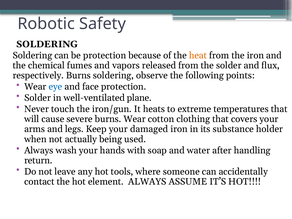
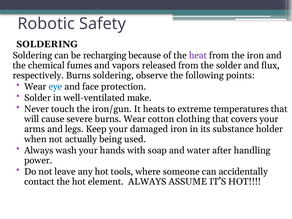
be protection: protection -> recharging (105, 55)
heat colour: orange -> purple (198, 55)
plane: plane -> make (139, 98)
return: return -> power (38, 160)
